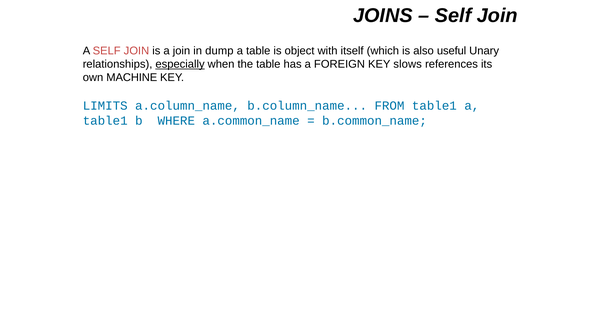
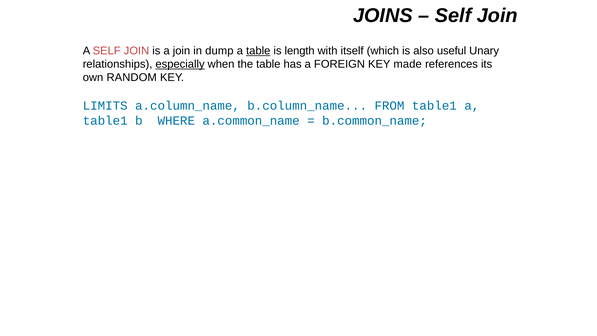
table underline: none -> present (258, 51)
object: object -> length (300, 51)
slows: slows -> made (408, 64)
MACHINE: MACHINE -> RANDOM (132, 78)
